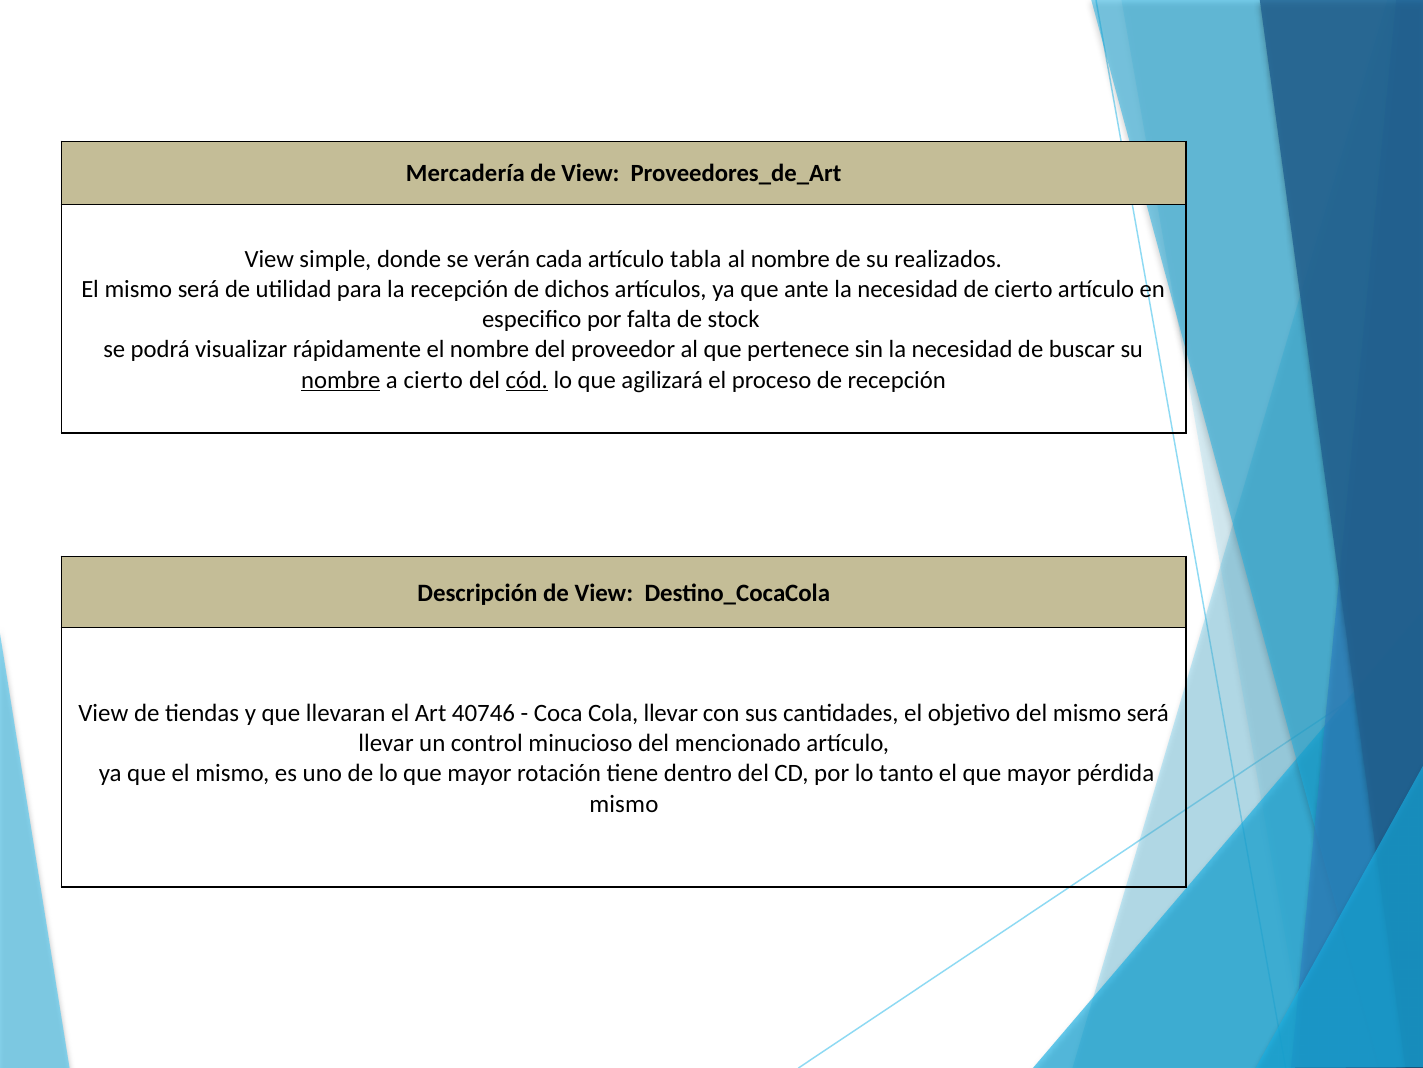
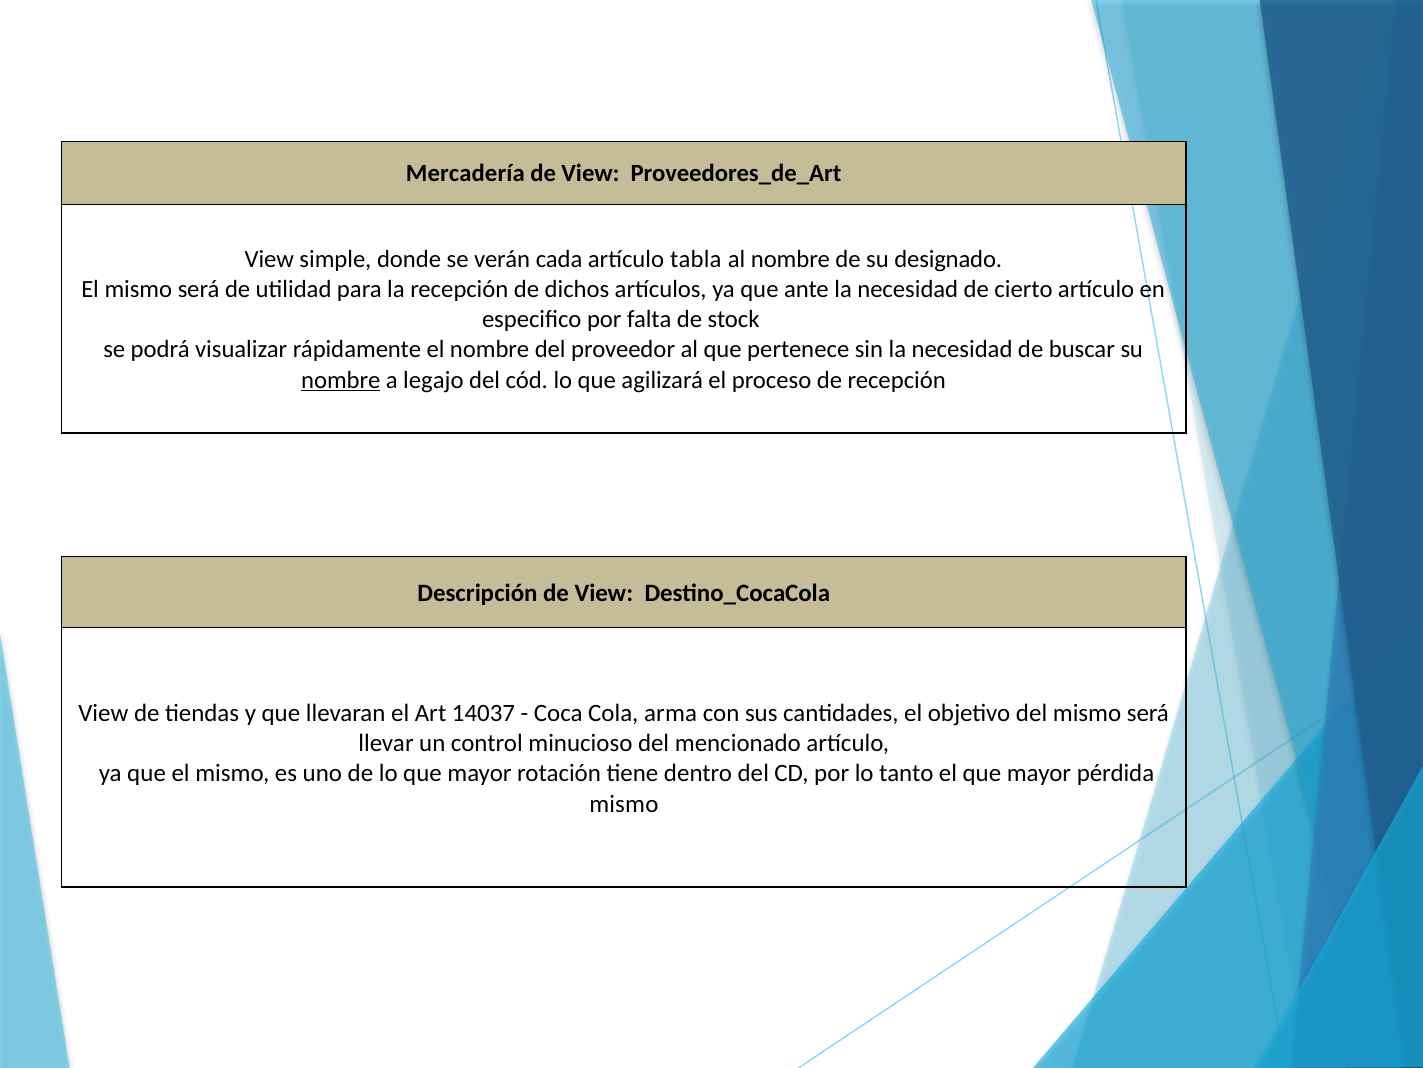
realizados: realizados -> designado (948, 259)
a cierto: cierto -> legajo (433, 380)
cód underline: present -> none (527, 380)
40746: 40746 -> 14037 (484, 712)
Cola llevar: llevar -> arma (671, 712)
